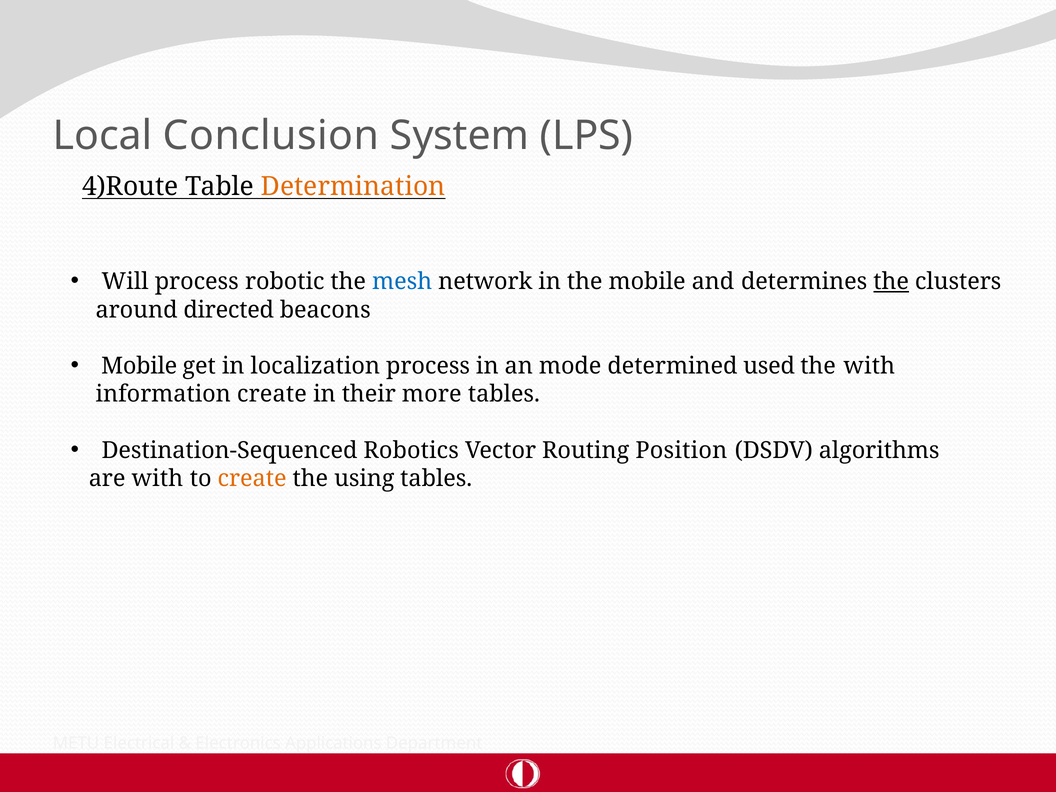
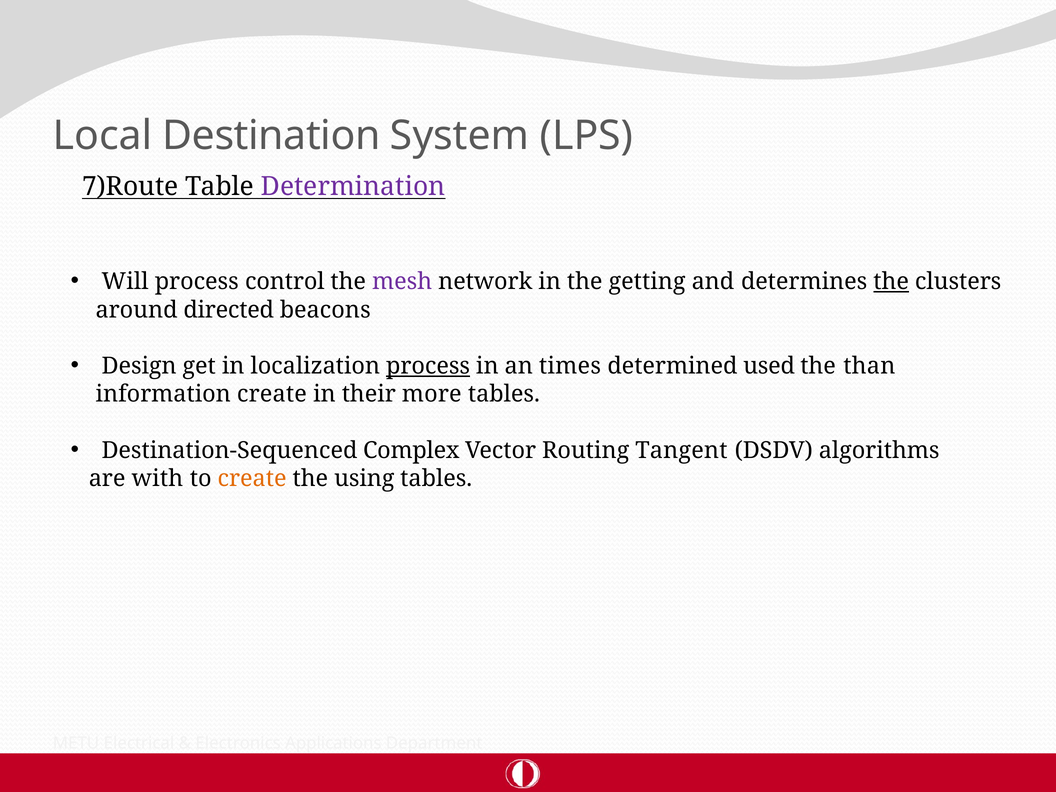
Conclusion: Conclusion -> Destination (271, 136)
4)Route: 4)Route -> 7)Route (130, 187)
Determination colour: orange -> purple (353, 187)
robotic: robotic -> control (285, 282)
mesh colour: blue -> purple (402, 282)
the mobile: mobile -> getting (647, 282)
Mobile: Mobile -> Design (139, 366)
process underline: none -> present (428, 366)
mode: mode -> times (570, 366)
the with: with -> than (869, 366)
Robotics: Robotics -> Complex (411, 451)
Position: Position -> Tangent (681, 451)
